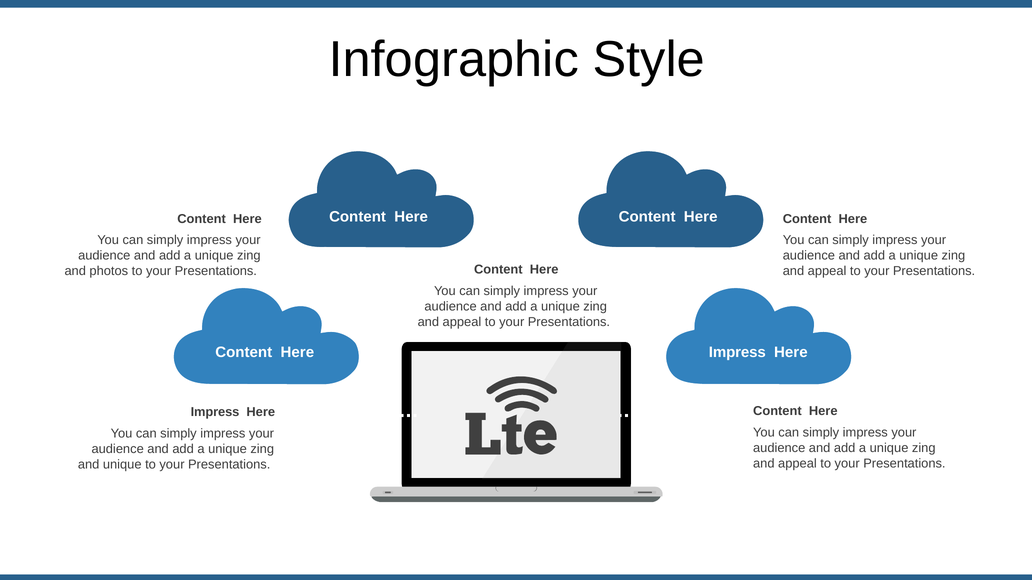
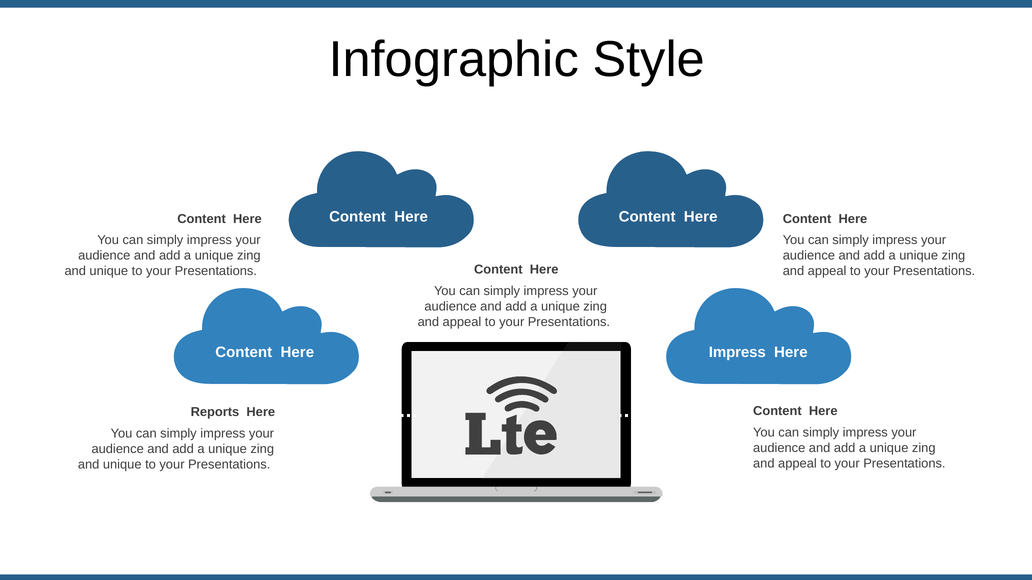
photos: photos -> unique (109, 271)
Impress: Impress -> Reports (215, 412)
